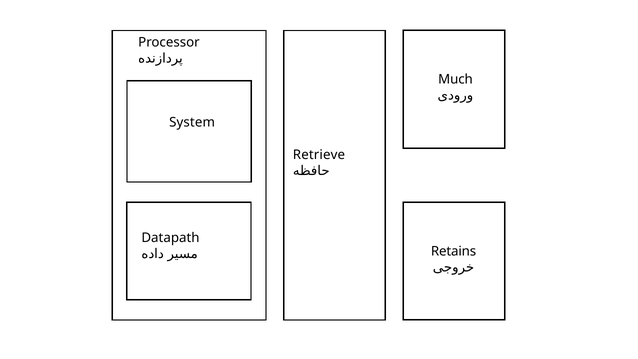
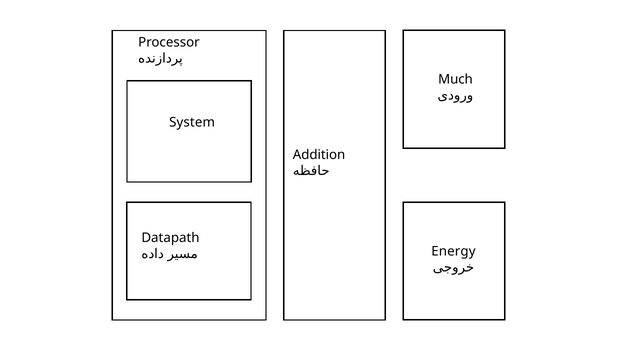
Retrieve: Retrieve -> Addition (319, 155)
Retains: Retains -> Energy (453, 251)
